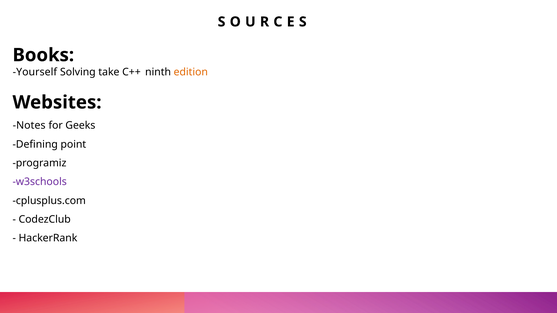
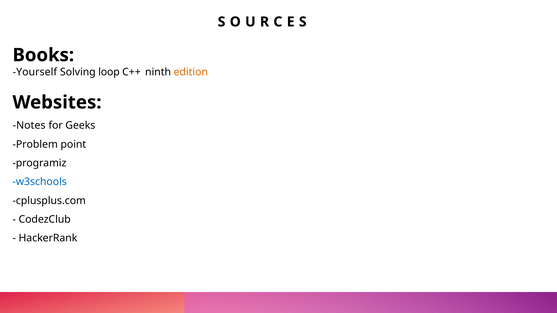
take: take -> loop (109, 72)
Defining: Defining -> Problem (35, 144)
w3schools colour: purple -> blue (40, 182)
